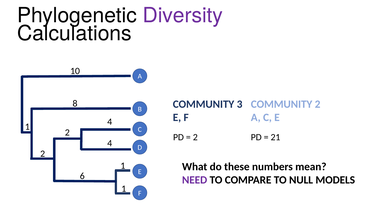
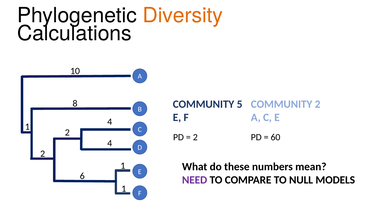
Diversity colour: purple -> orange (183, 15)
3: 3 -> 5 (240, 104)
21: 21 -> 60 (275, 137)
